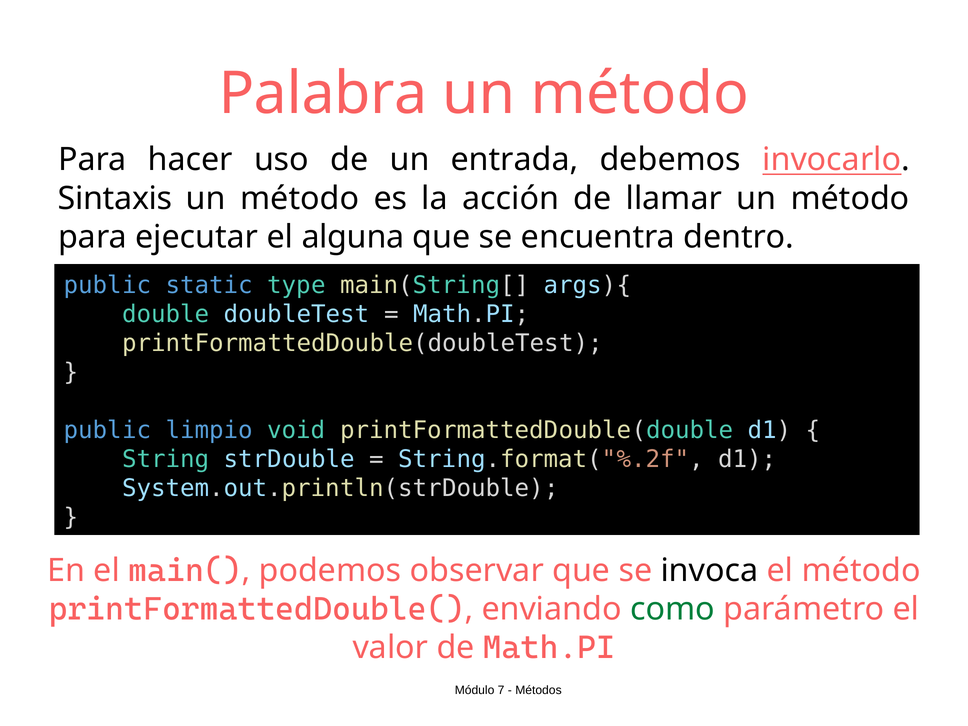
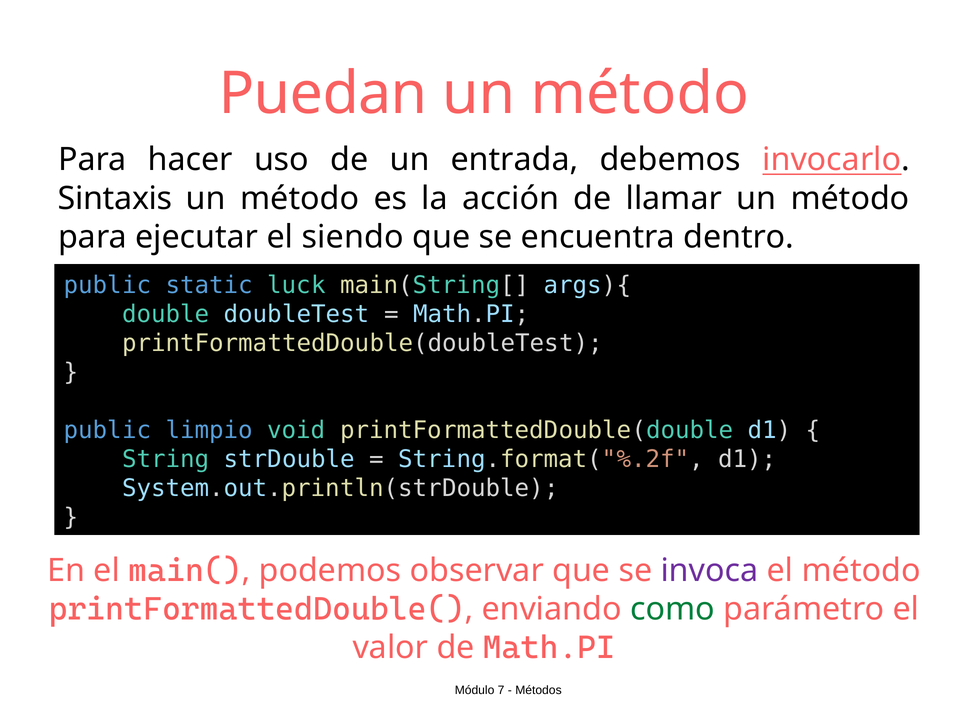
Palabra: Palabra -> Puedan (323, 94)
alguna: alguna -> siendo (353, 237)
type: type -> luck (297, 285)
invoca colour: black -> purple (709, 570)
